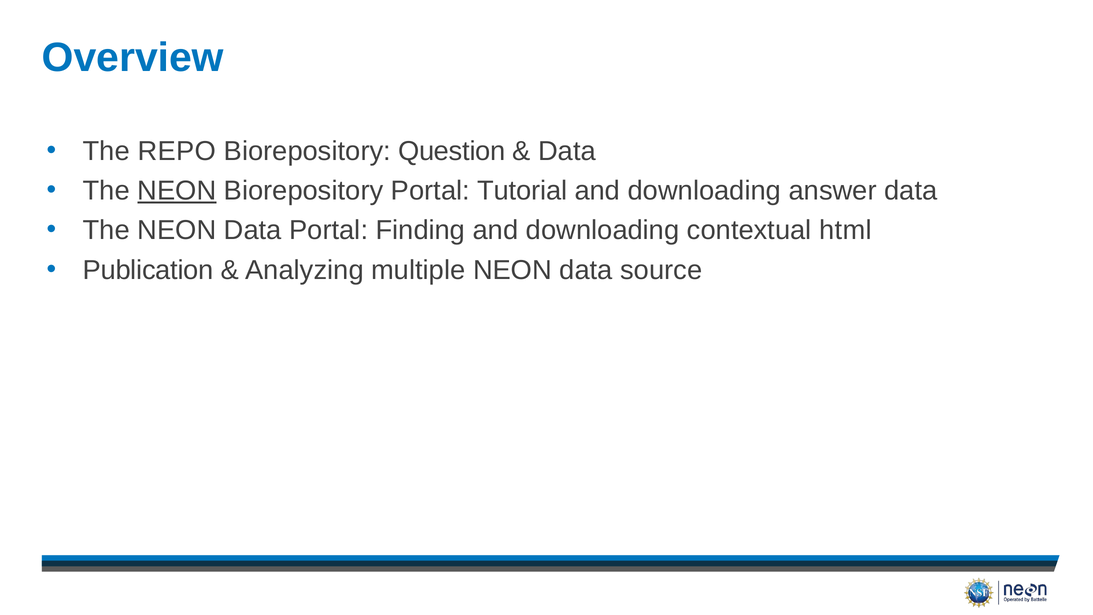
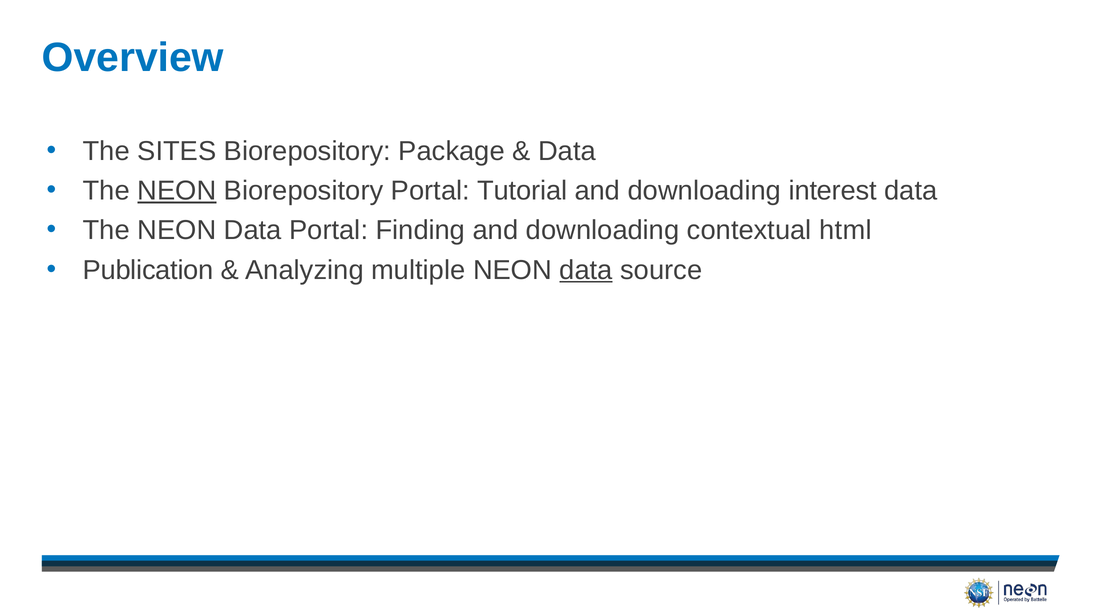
REPO: REPO -> SITES (177, 151)
Question: Question -> Package (452, 151)
answer: answer -> interest (833, 191)
data underline: none -> present (586, 270)
